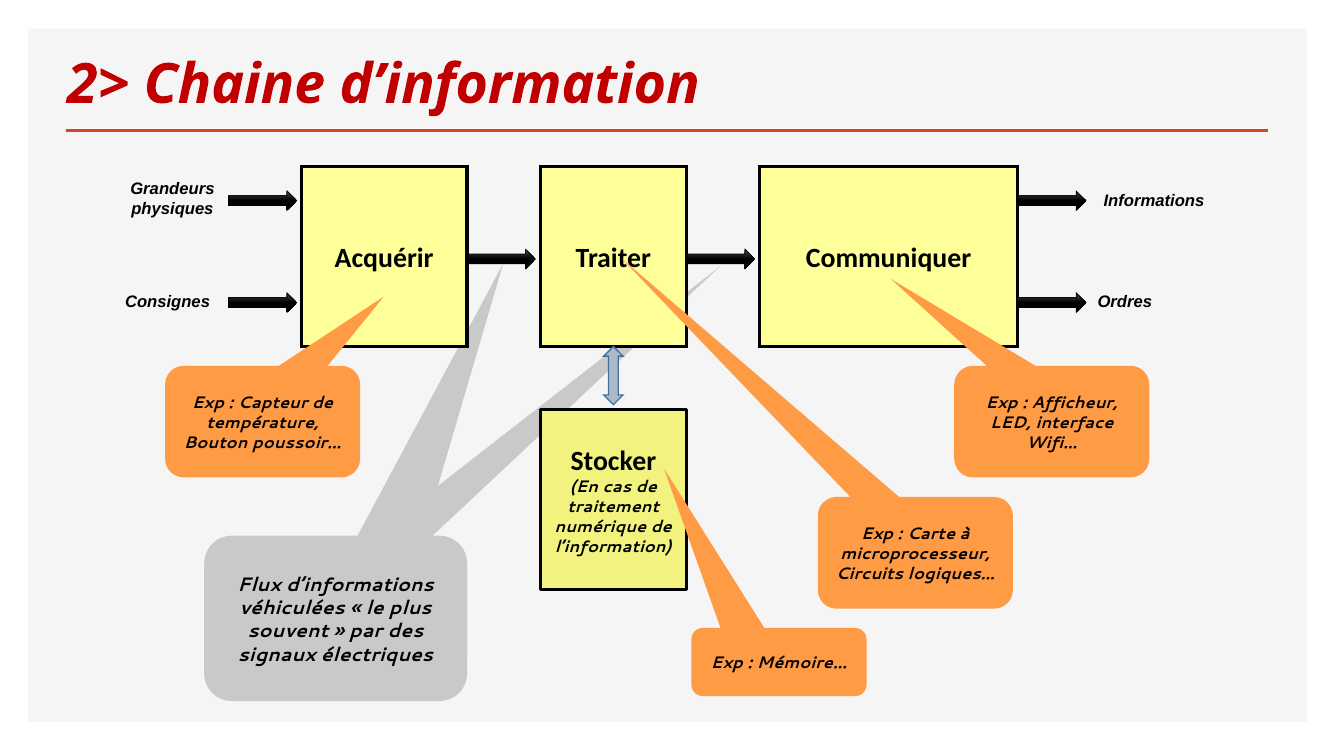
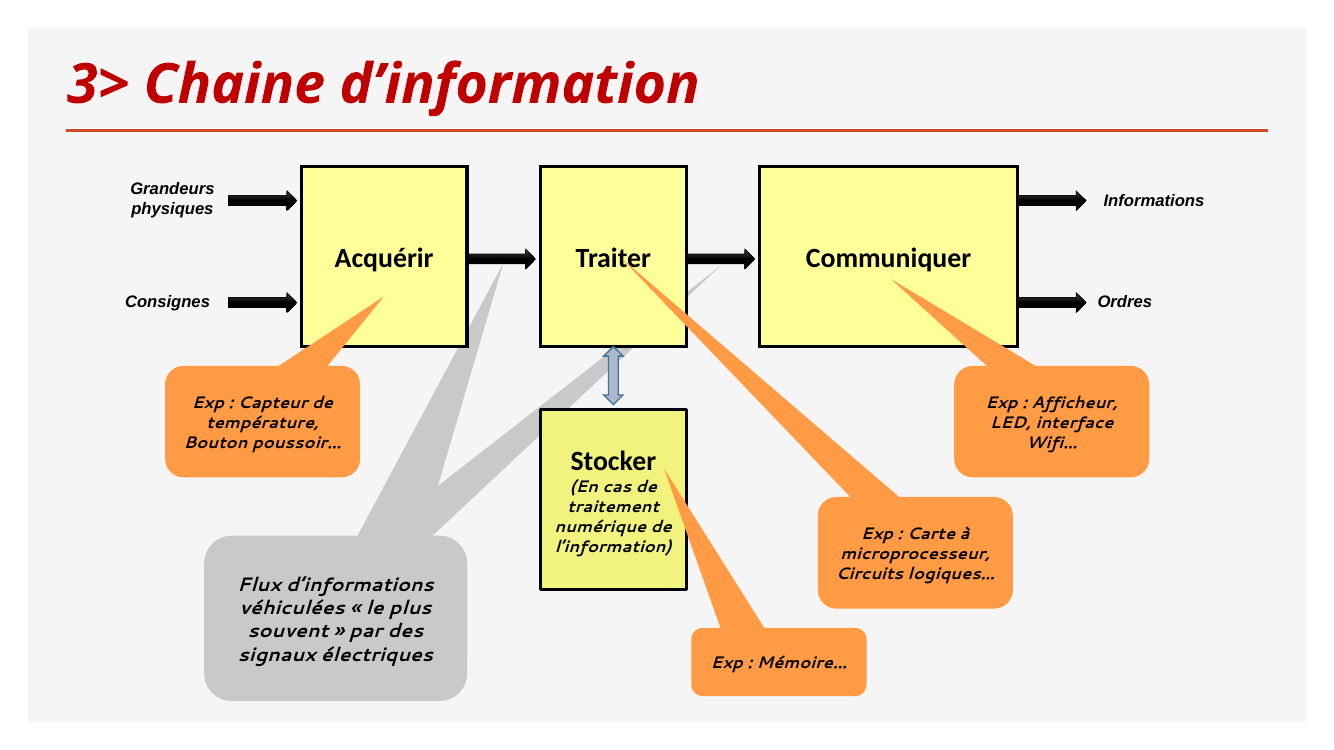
2>: 2> -> 3> (98, 85)
